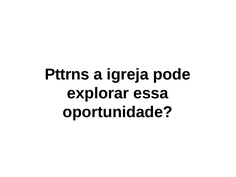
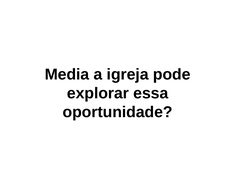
Pttrns: Pttrns -> Media (67, 74)
